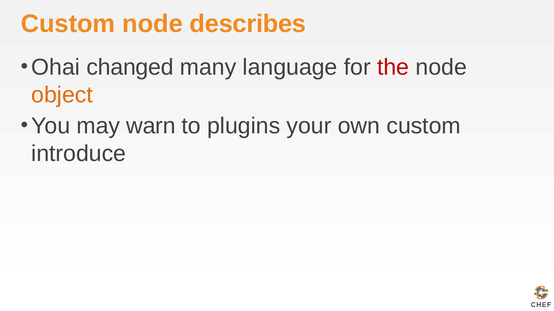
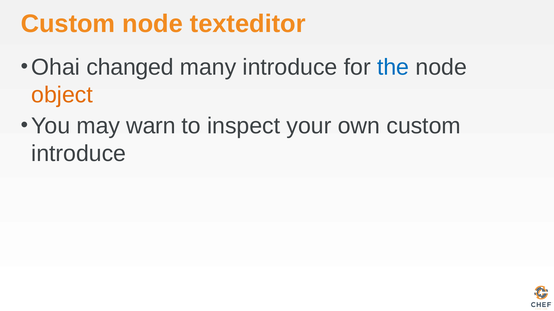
describes: describes -> texteditor (248, 24)
many language: language -> introduce (290, 67)
the colour: red -> blue (393, 67)
plugins: plugins -> inspect (244, 126)
